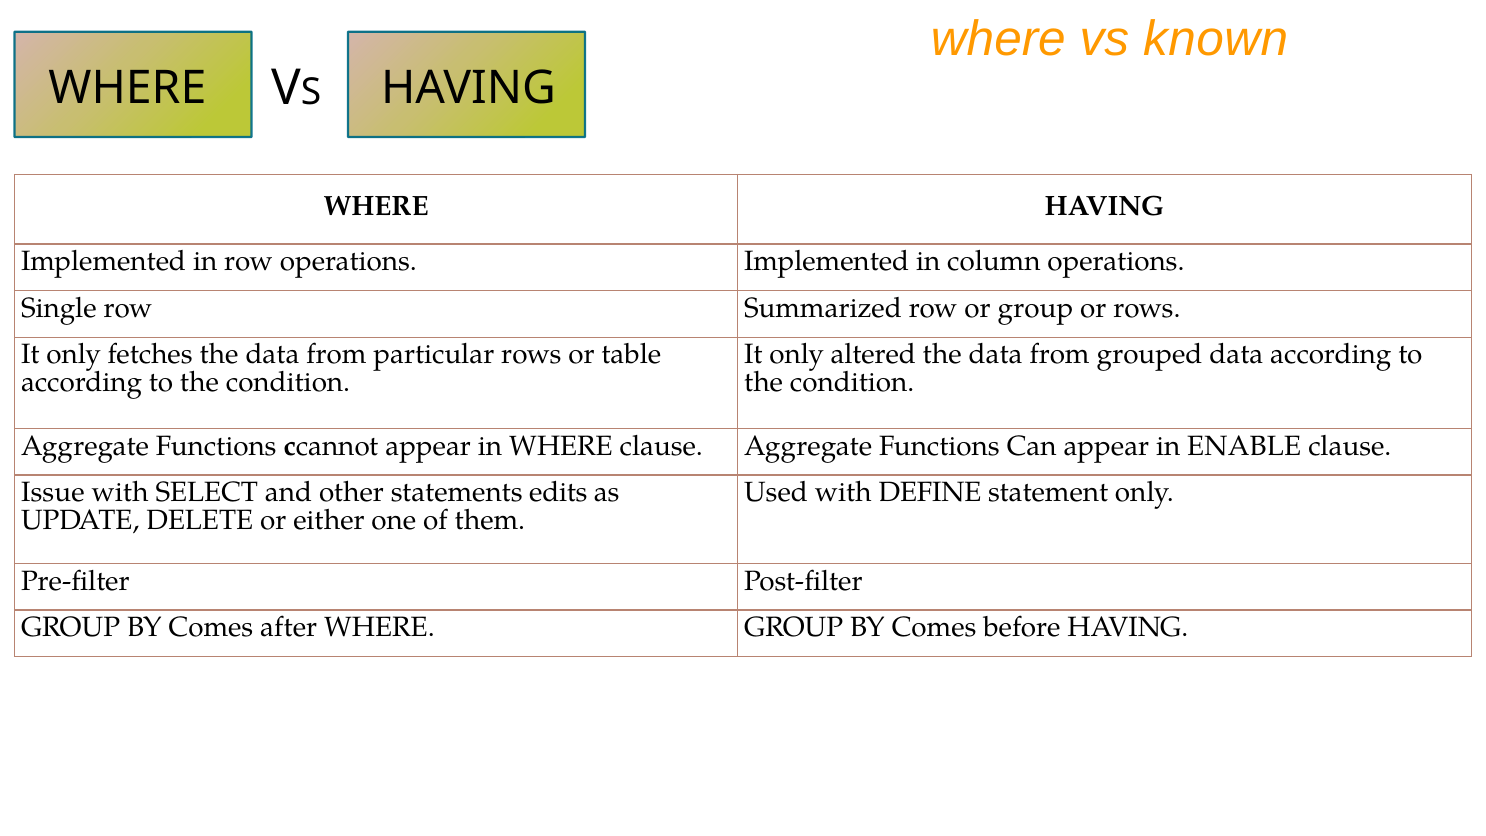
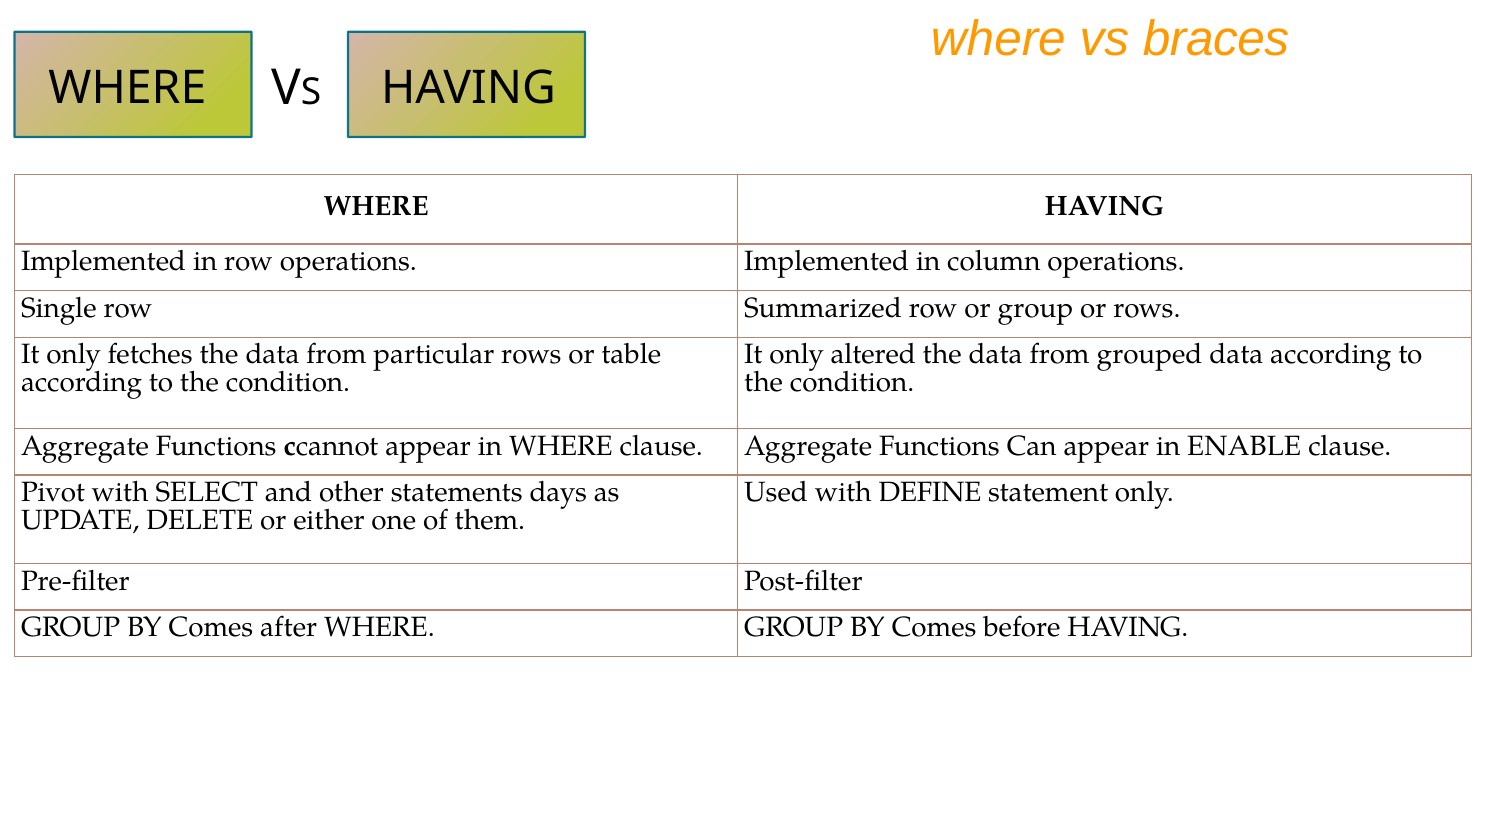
known: known -> braces (1216, 39)
Issue: Issue -> Pivot (53, 493)
edits: edits -> days (558, 493)
